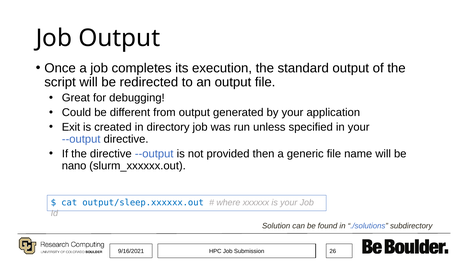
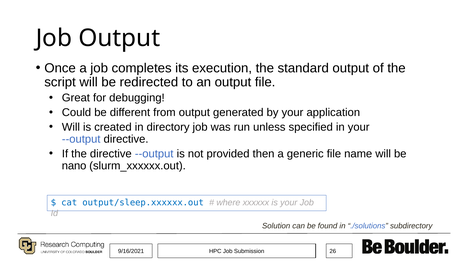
Exit: Exit -> Will (71, 127)
